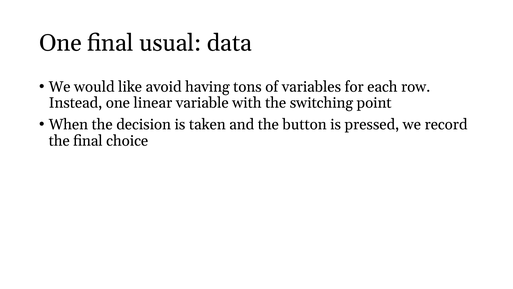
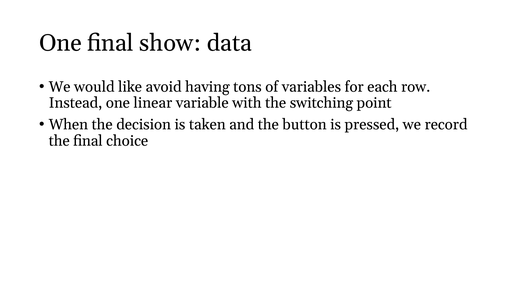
usual: usual -> show (170, 43)
